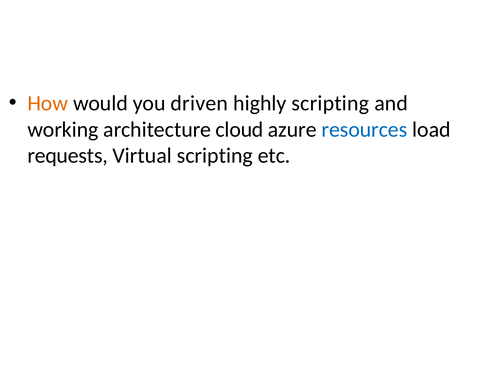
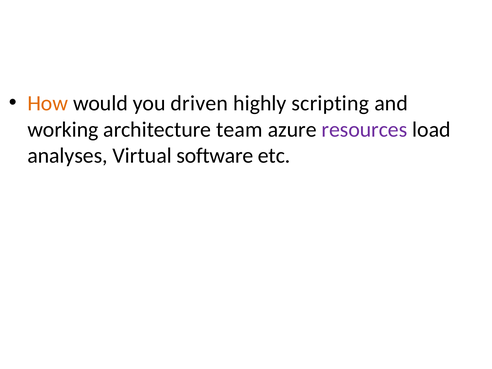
cloud: cloud -> team (239, 129)
resources colour: blue -> purple (364, 129)
requests: requests -> analyses (67, 156)
Virtual scripting: scripting -> software (215, 156)
